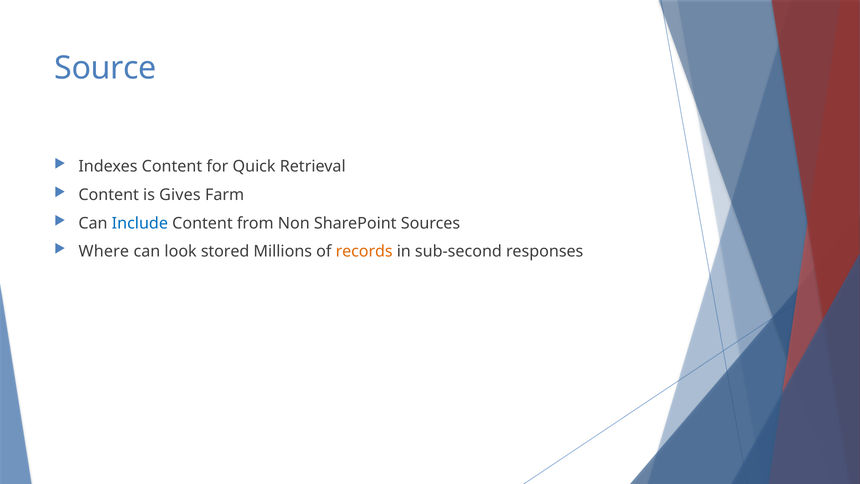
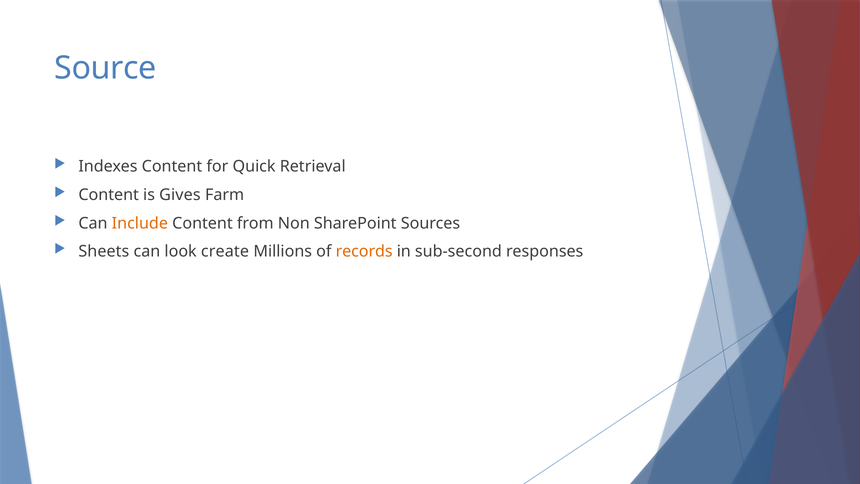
Include colour: blue -> orange (140, 223)
Where: Where -> Sheets (104, 251)
stored: stored -> create (225, 251)
